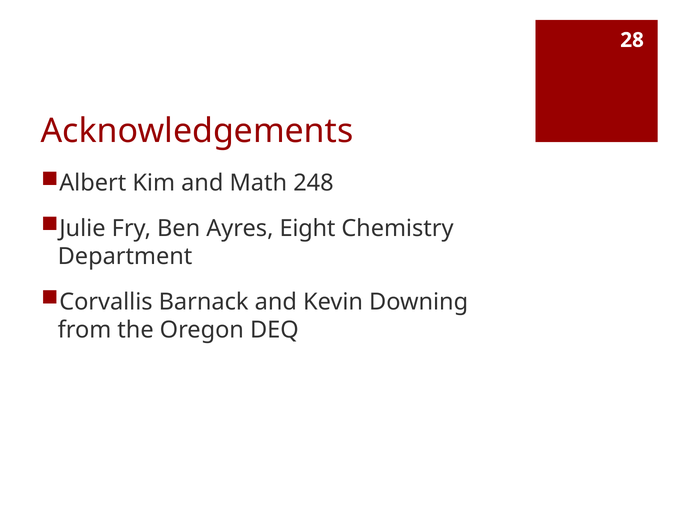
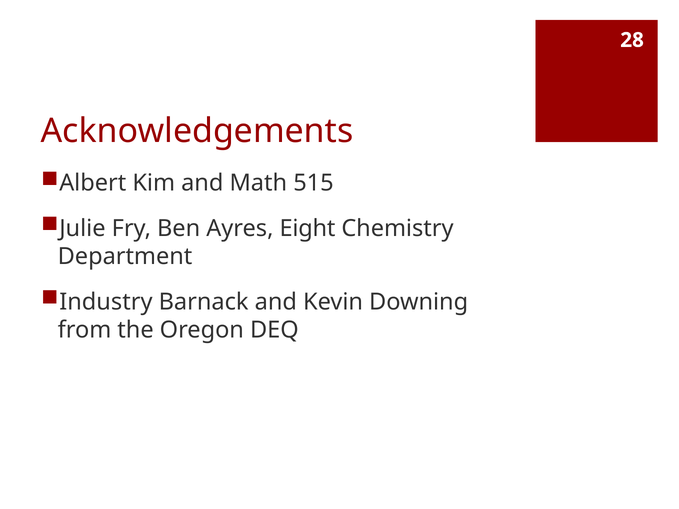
248: 248 -> 515 (313, 183)
Corvallis: Corvallis -> Industry (106, 302)
